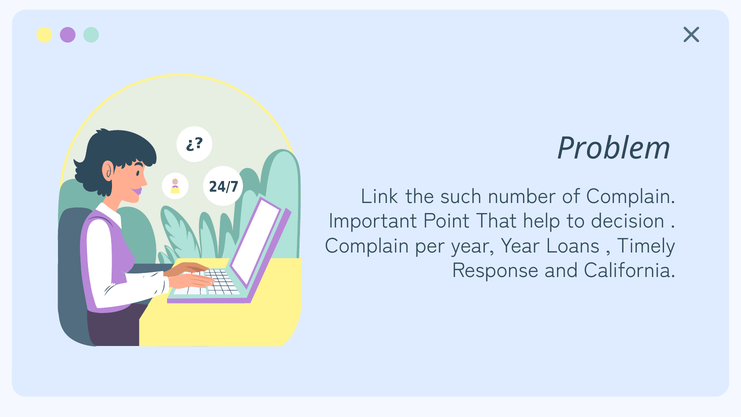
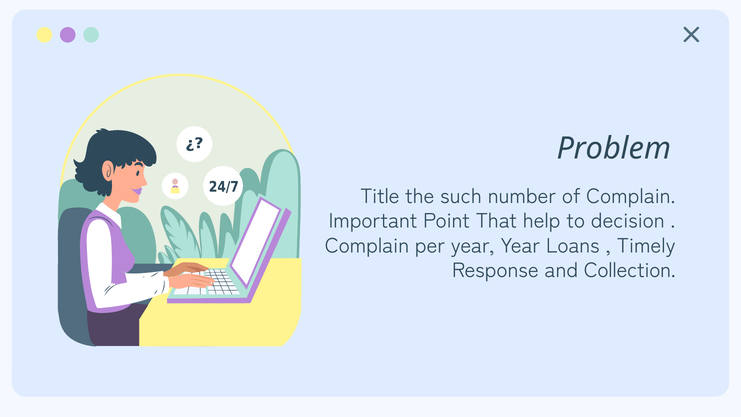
Link: Link -> Title (380, 196)
California: California -> Collection (630, 271)
